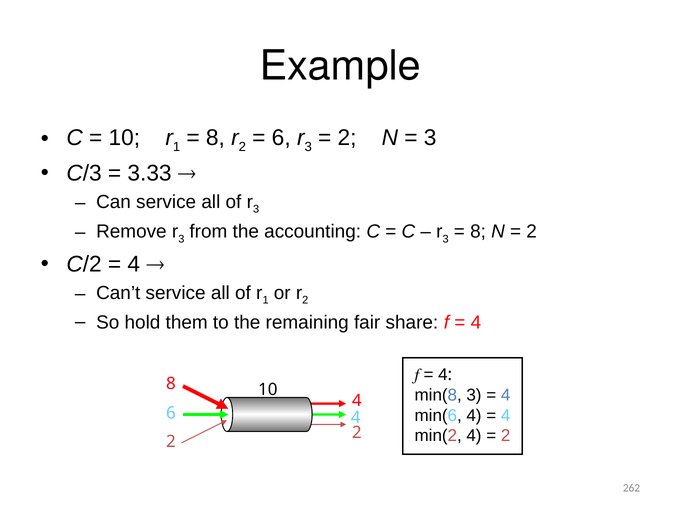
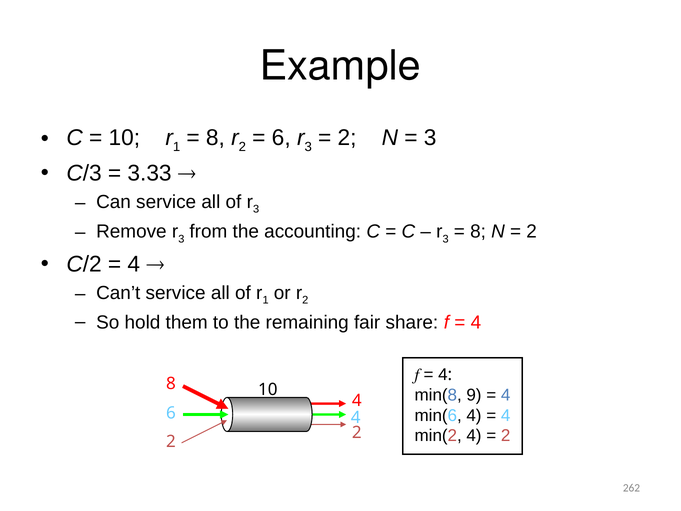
min(8 3: 3 -> 9 (474, 395)
